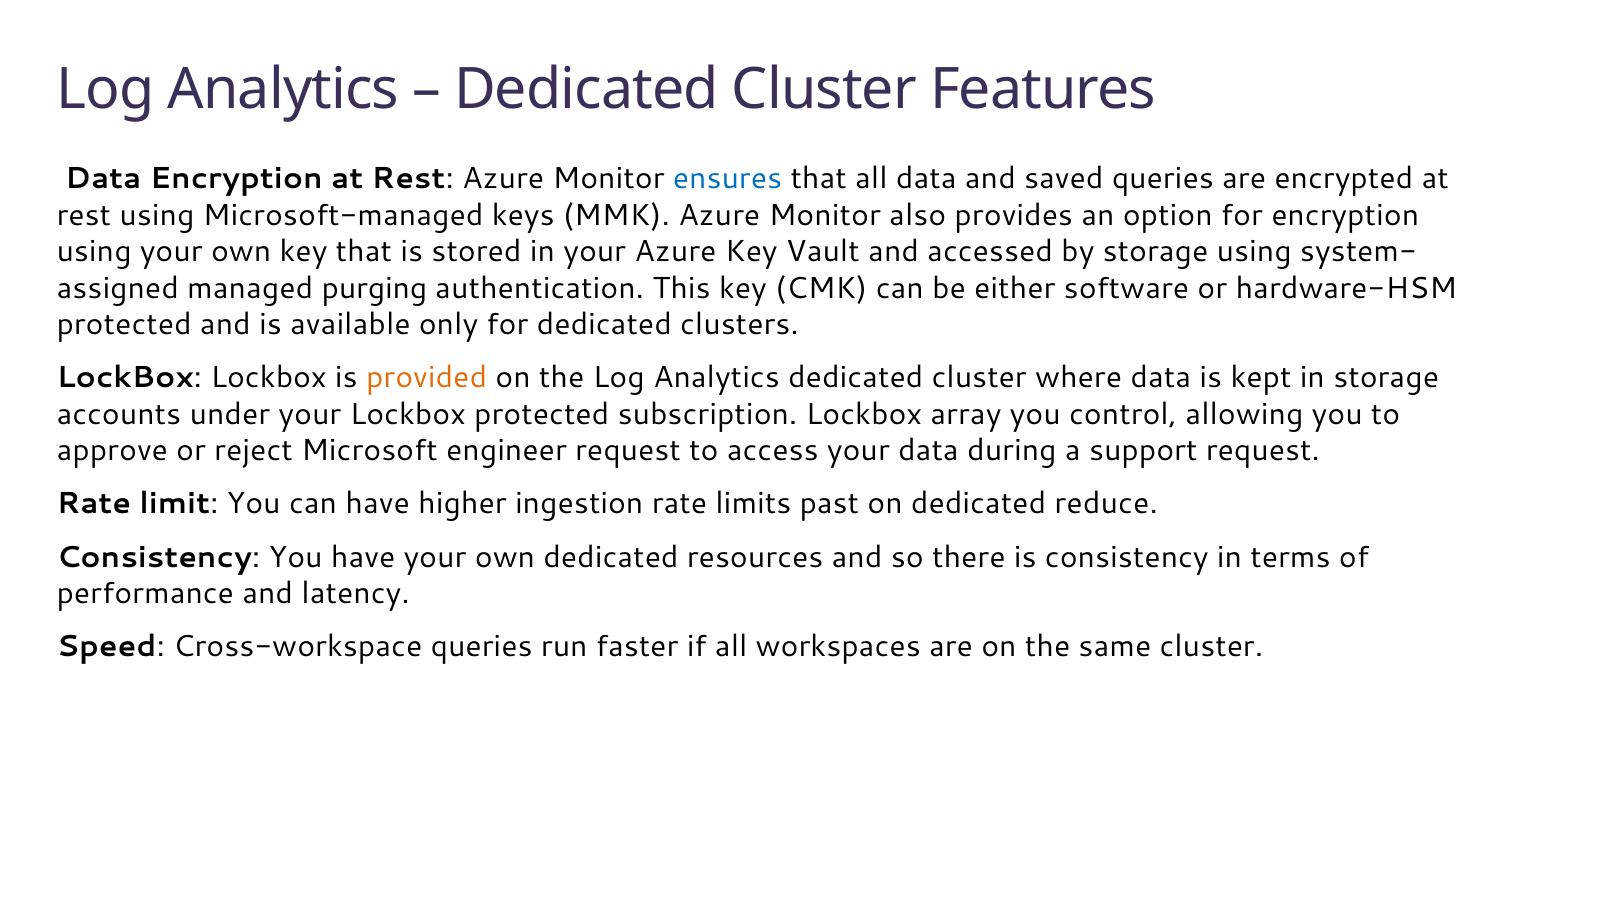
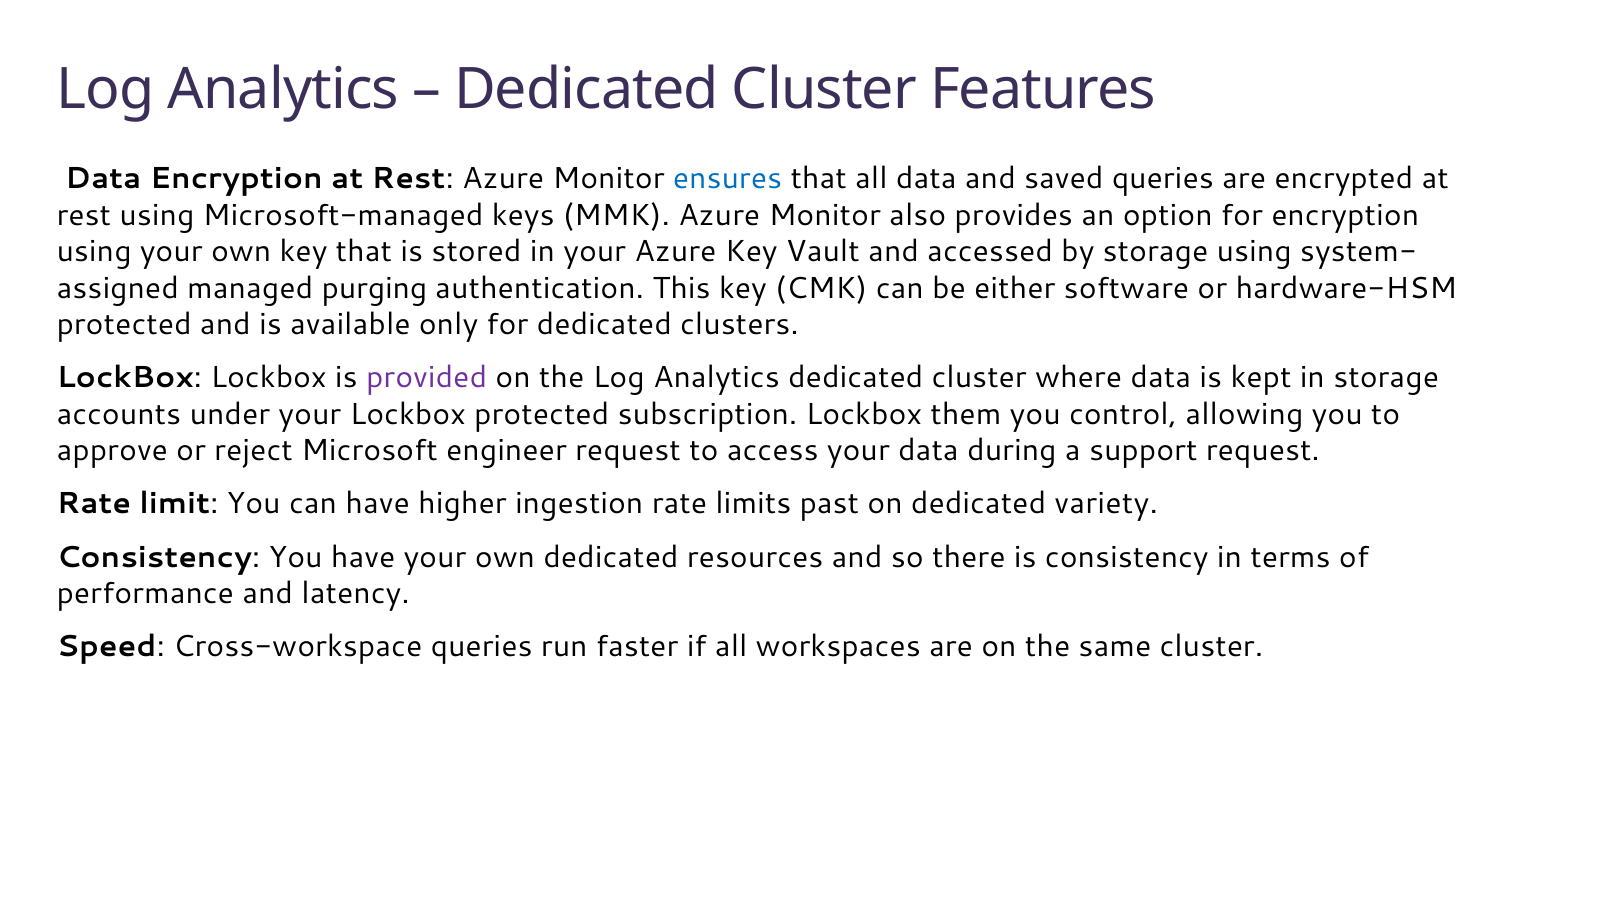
provided colour: orange -> purple (427, 378)
array: array -> them (966, 414)
reduce: reduce -> variety (1106, 504)
